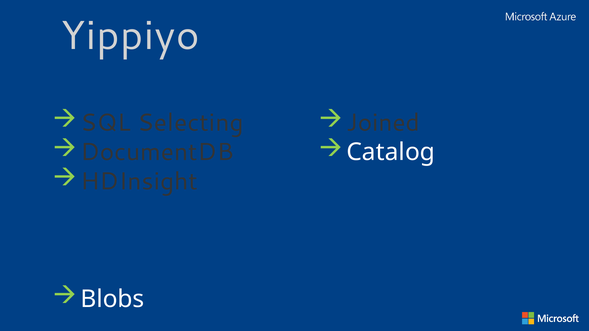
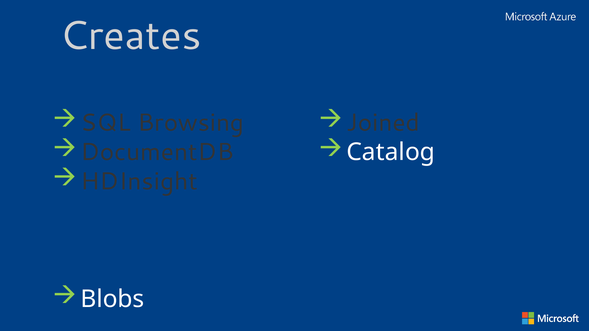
Yippiyo: Yippiyo -> Creates (131, 36)
Selecting: Selecting -> Browsing (191, 123)
